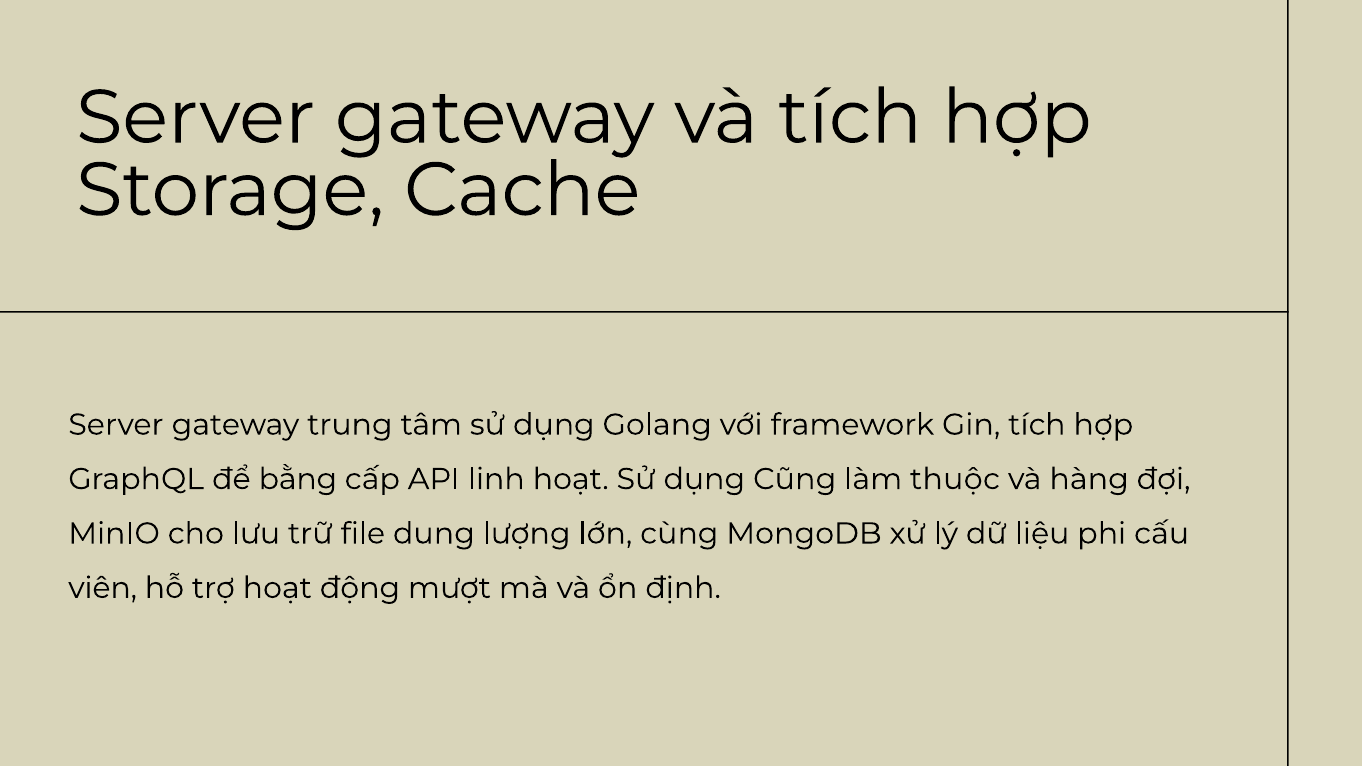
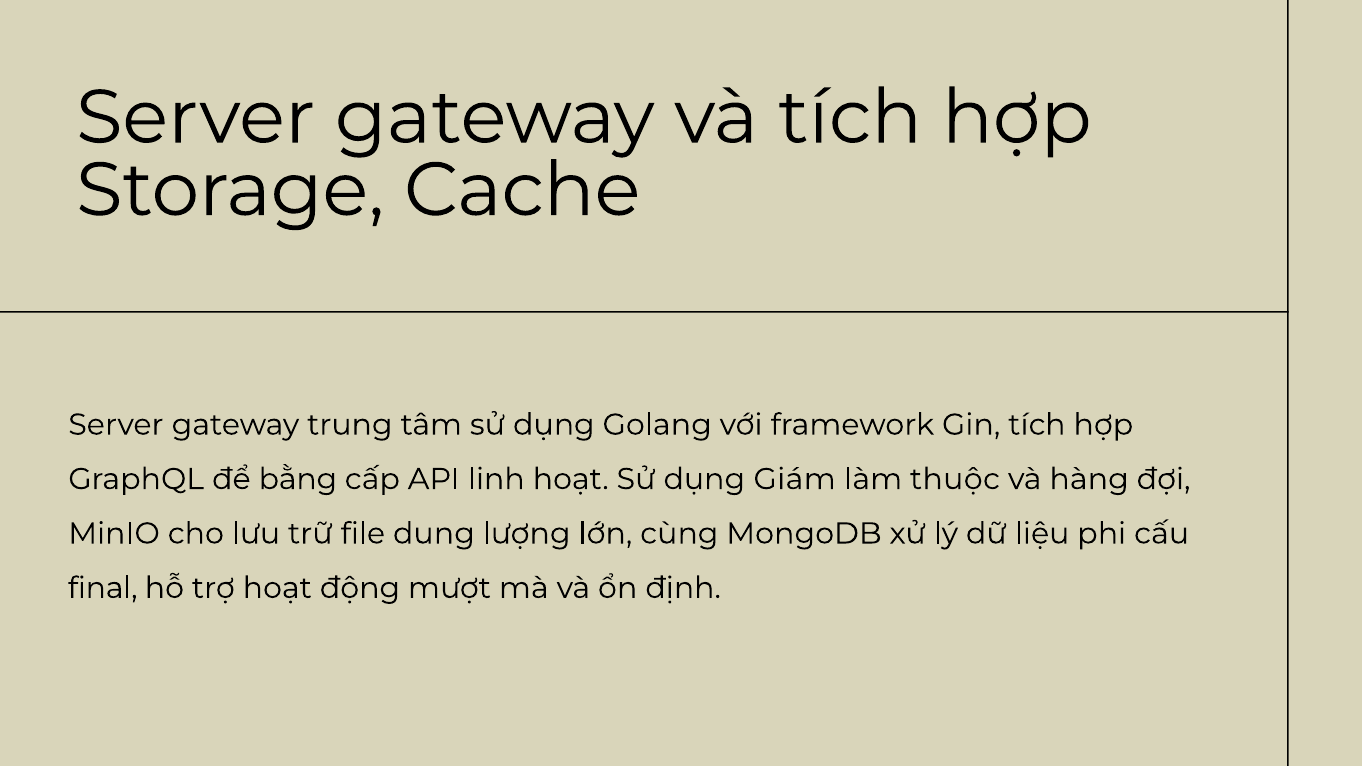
Cũng: Cũng -> Giám (795, 479)
viên: viên -> final (103, 588)
